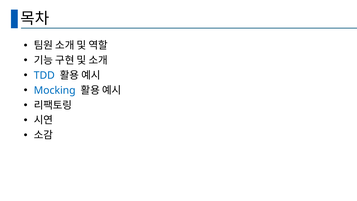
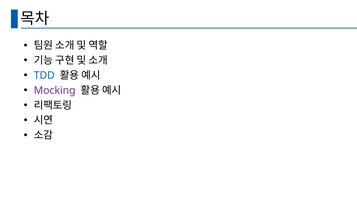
Mocking colour: blue -> purple (55, 90)
